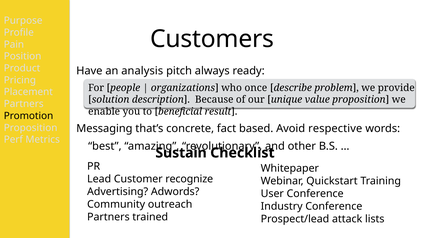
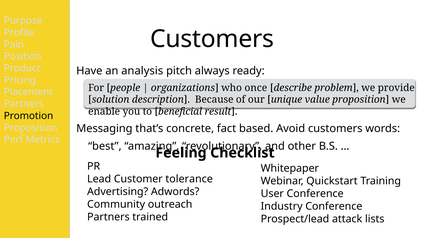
Avoid respective: respective -> customers (335, 129)
Sustain: Sustain -> Feeling (181, 153)
recognize: recognize -> tolerance (189, 179)
